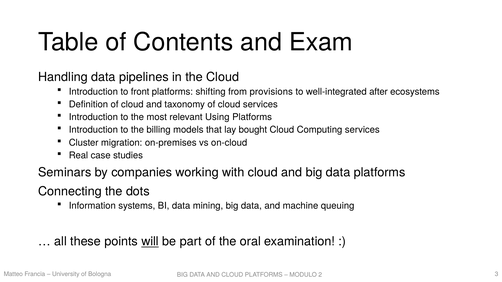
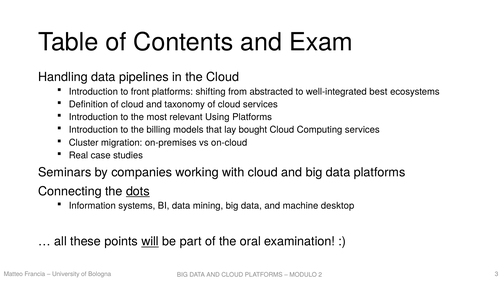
provisions: provisions -> abstracted (271, 92)
after: after -> best (378, 92)
dots underline: none -> present (138, 191)
queuing: queuing -> desktop (338, 206)
